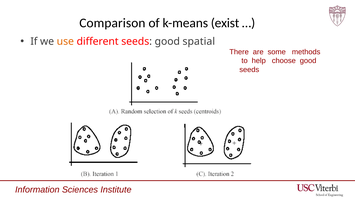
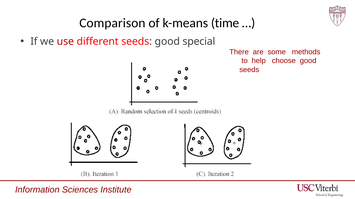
exist: exist -> time (225, 23)
use colour: orange -> red (65, 42)
spatial: spatial -> special (199, 42)
